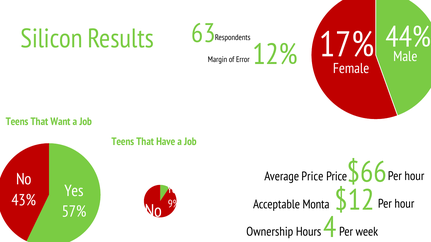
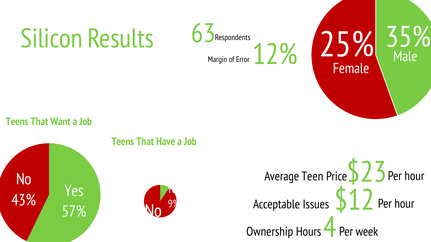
44%: 44% -> 35% (408, 37)
17%: 17% -> 25% (347, 45)
$66: $66 -> $23 (367, 172)
Average Price: Price -> Teen (312, 177)
Monta: Monta -> Issues (316, 205)
